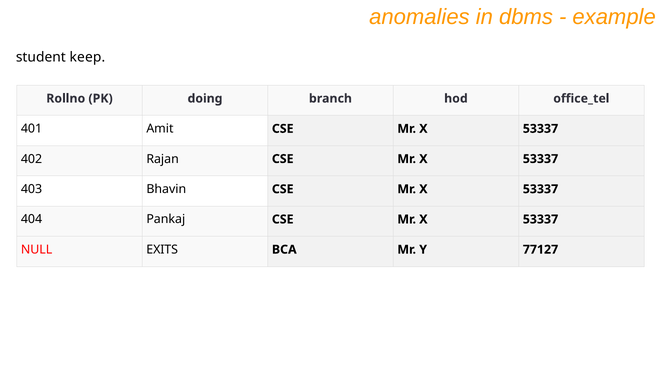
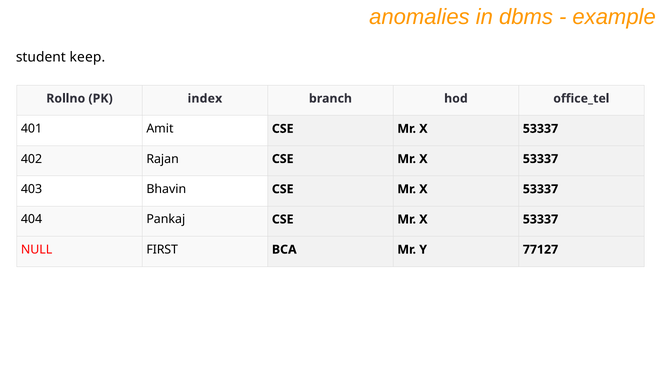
doing: doing -> index (205, 98)
EXITS: EXITS -> FIRST (162, 249)
